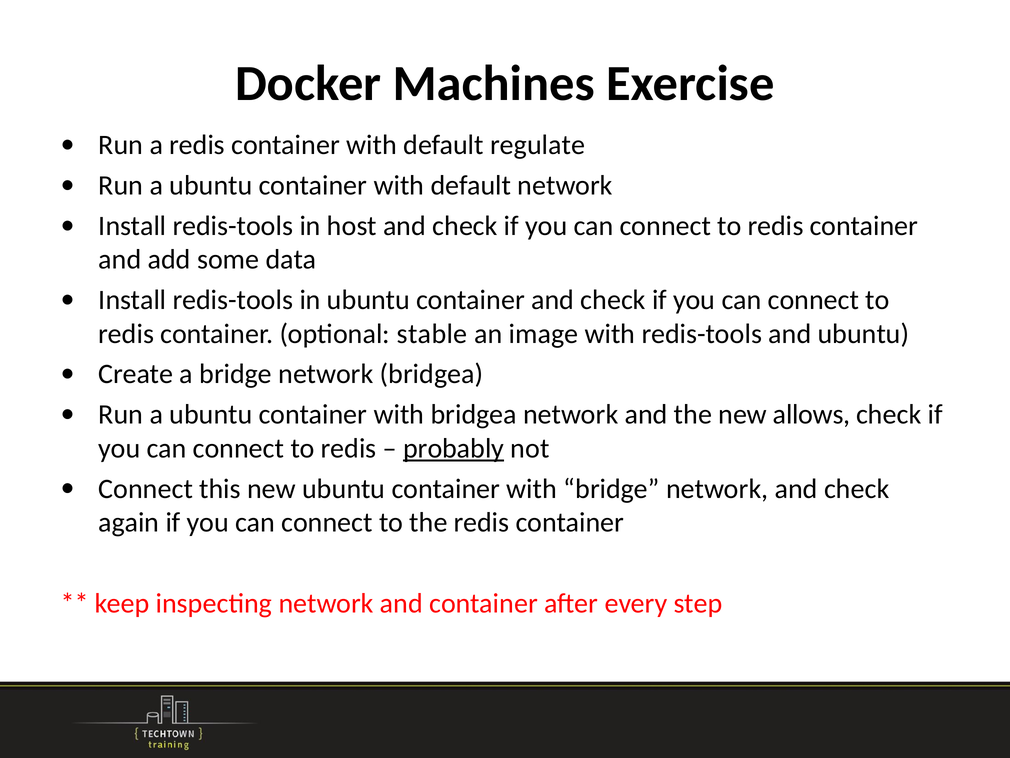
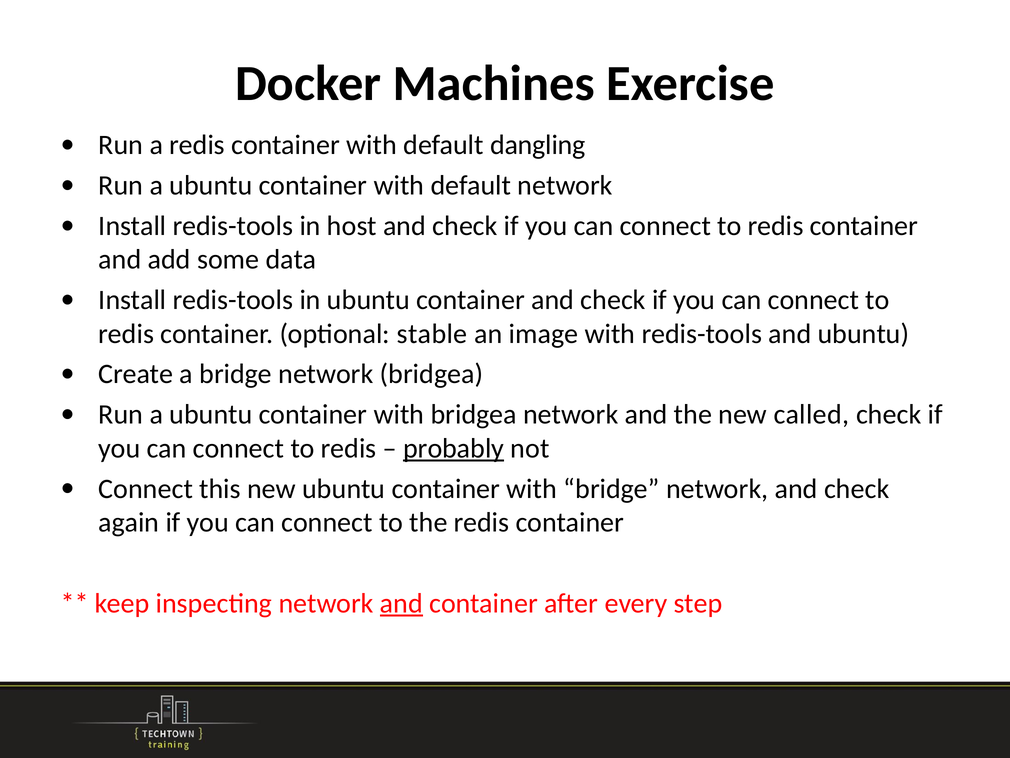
regulate: regulate -> dangling (538, 145)
allows: allows -> called (811, 414)
and underline: none -> present (401, 603)
